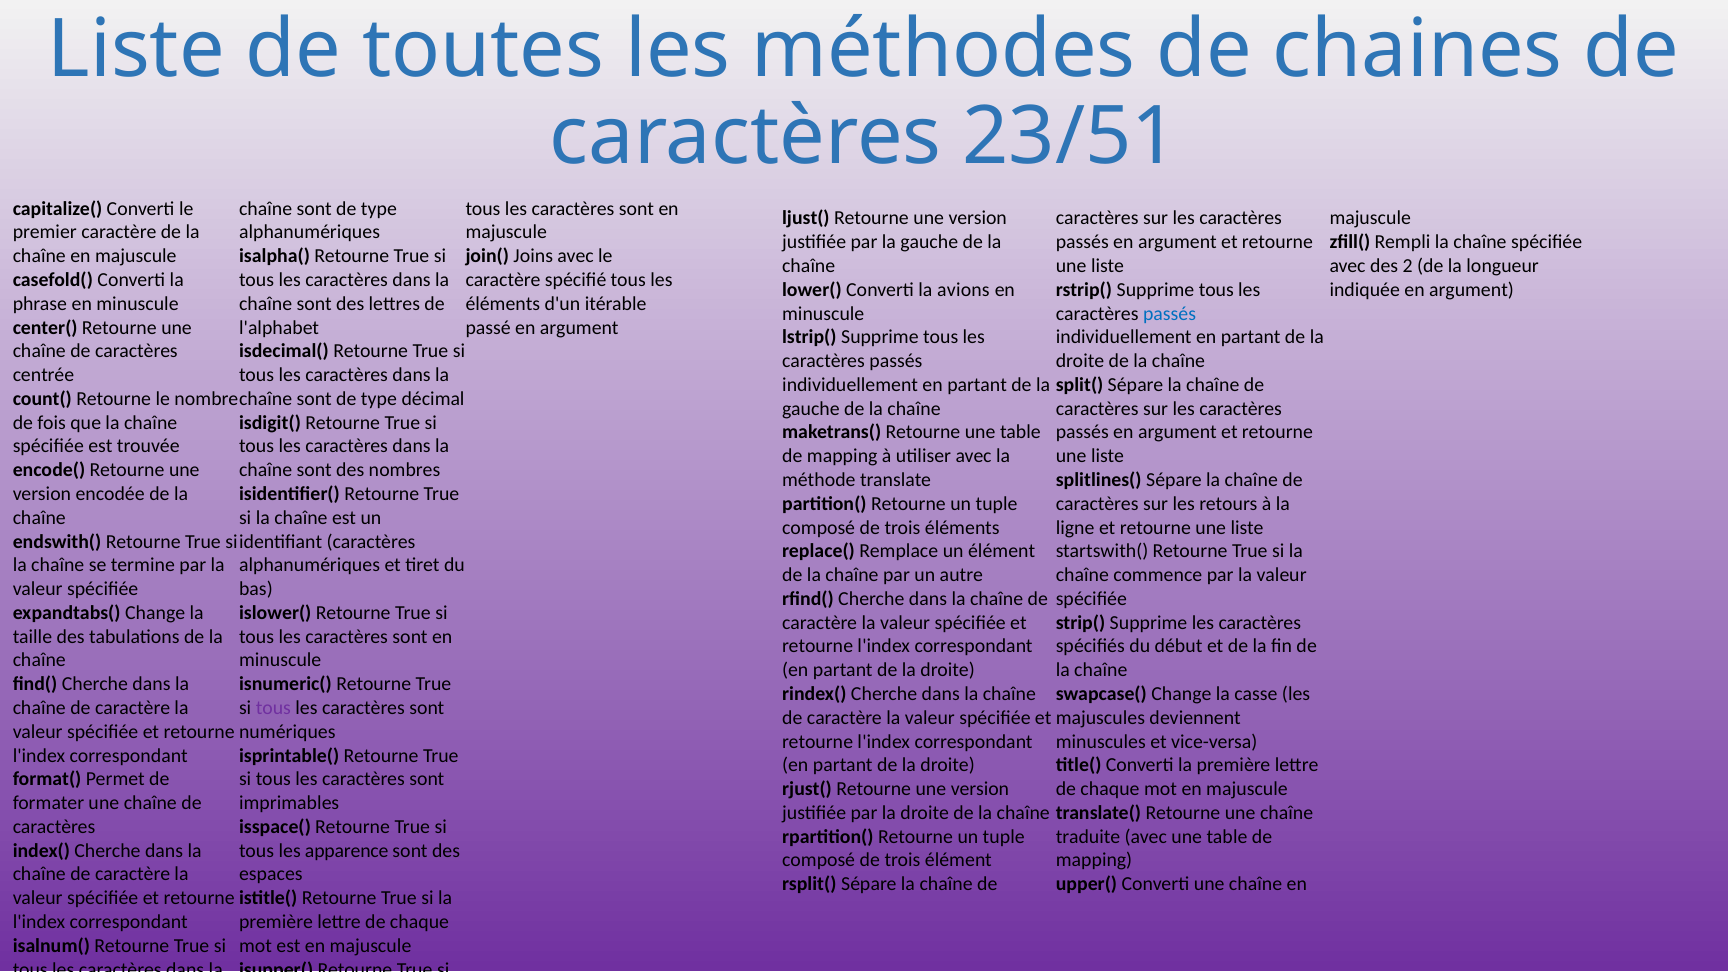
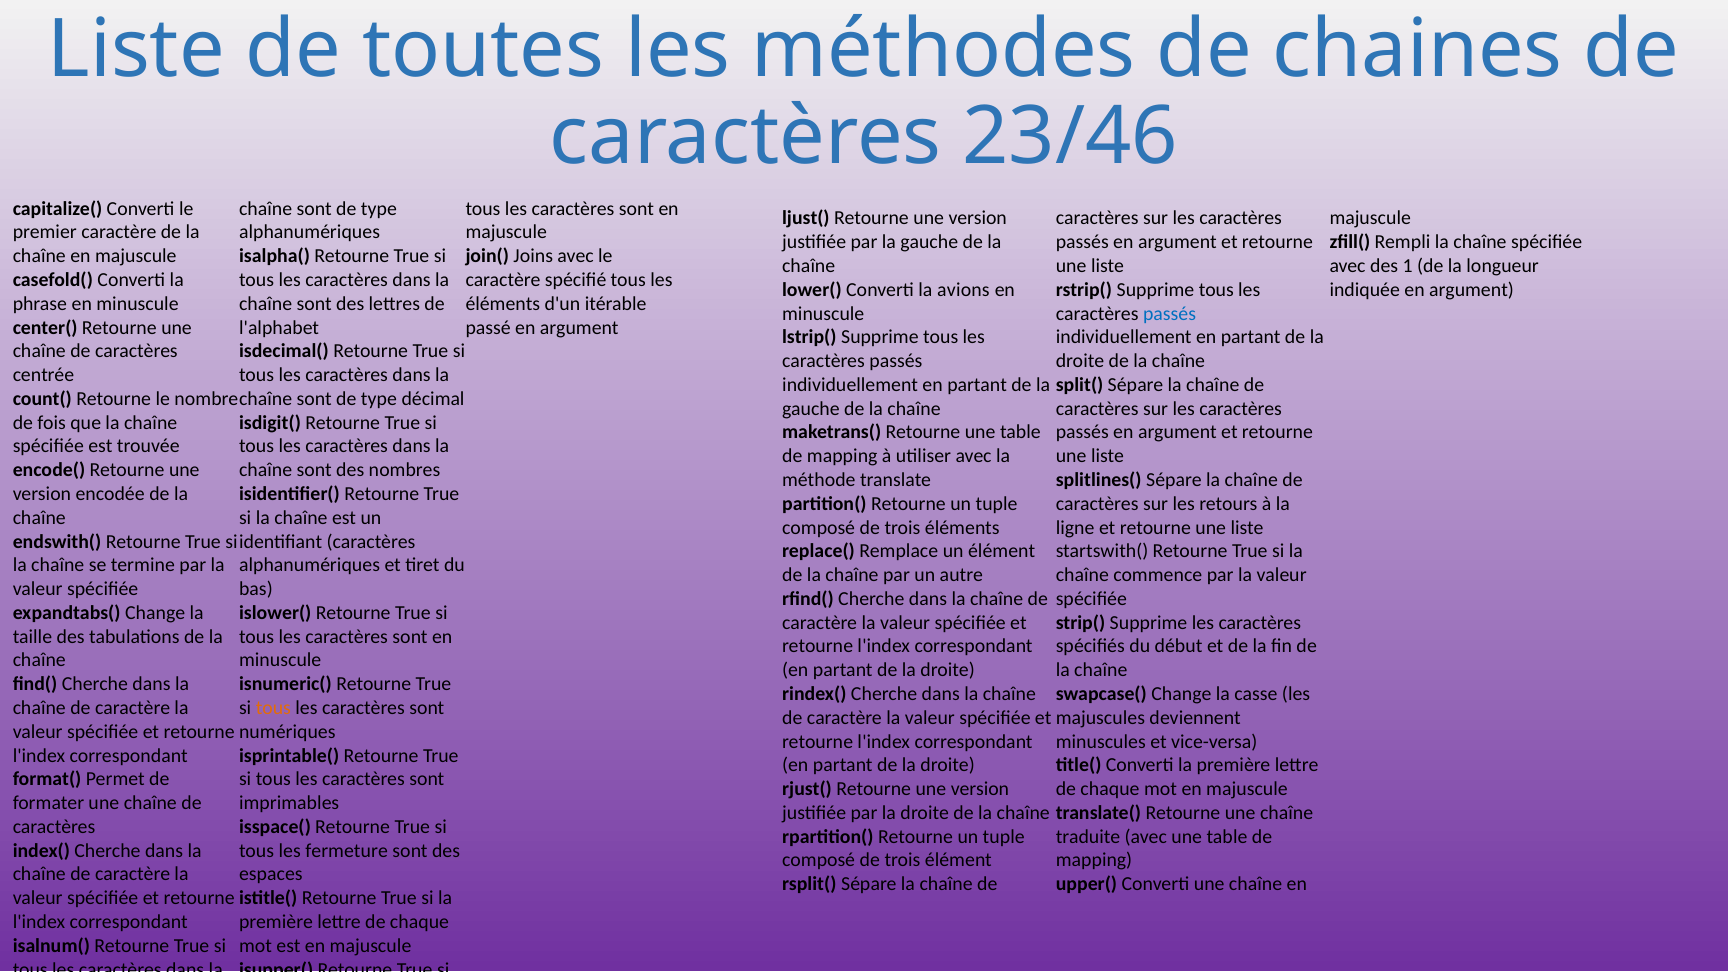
23/51: 23/51 -> 23/46 (1070, 137)
2: 2 -> 1 (1408, 266)
tous colour: purple -> orange (273, 708)
apparence: apparence -> fermeture (347, 851)
